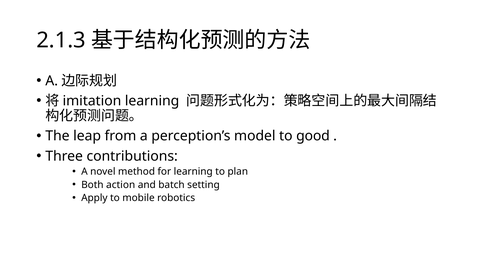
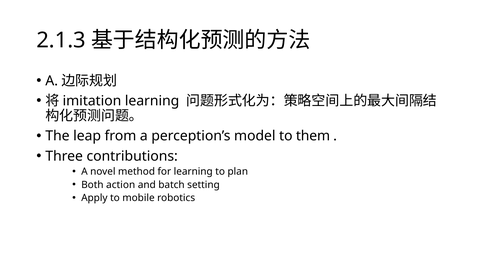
good: good -> them (313, 136)
